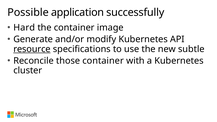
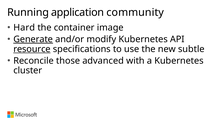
Possible: Possible -> Running (28, 12)
successfully: successfully -> community (135, 12)
Generate underline: none -> present (33, 39)
those container: container -> advanced (103, 61)
